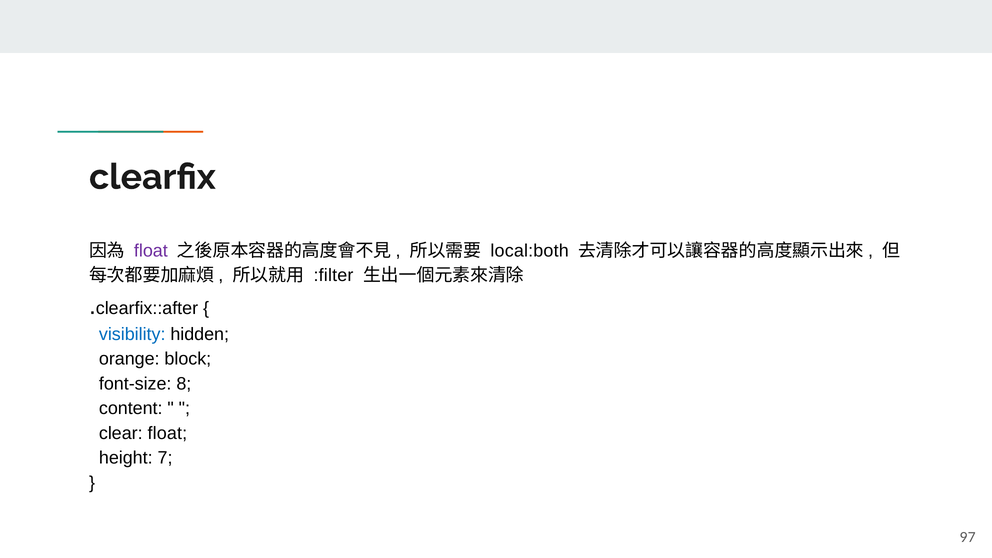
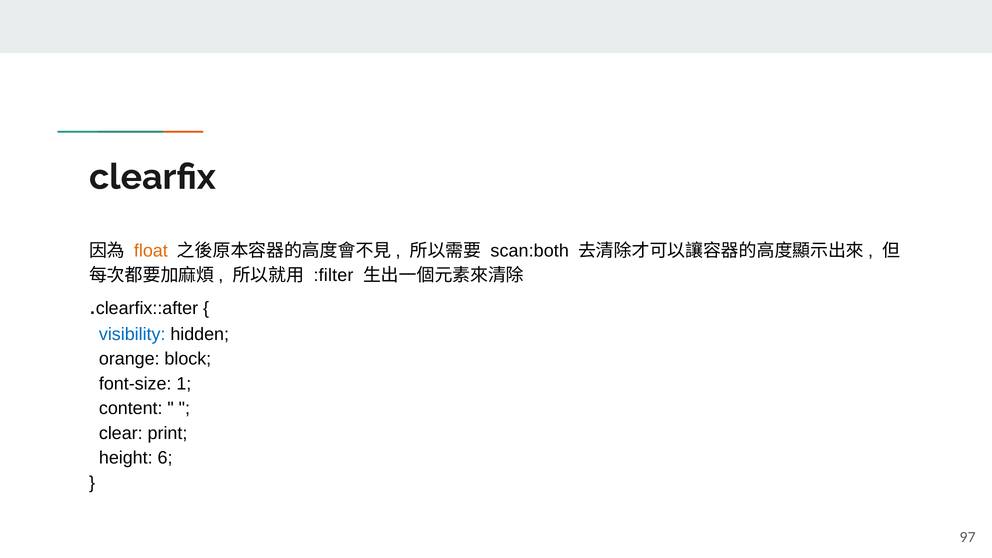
float colour: purple -> orange (151, 251)
local:both: local:both -> scan:both (530, 251)
8: 8 -> 1 (184, 384)
clear float: float -> print (167, 433)
7: 7 -> 6 (165, 458)
